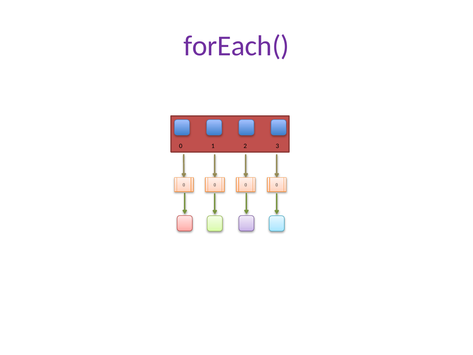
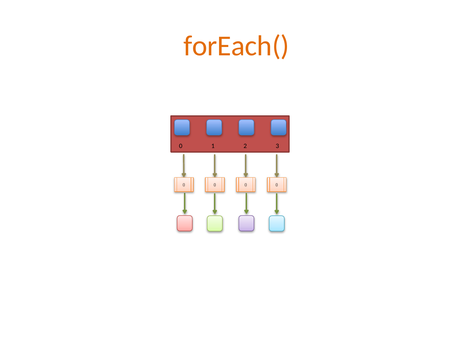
forEach( colour: purple -> orange (236, 46)
